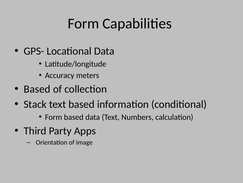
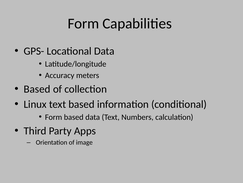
Stack: Stack -> Linux (35, 104)
